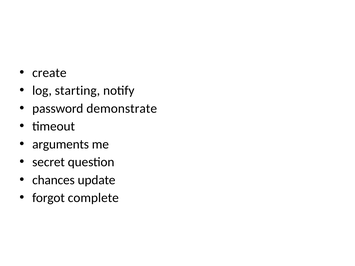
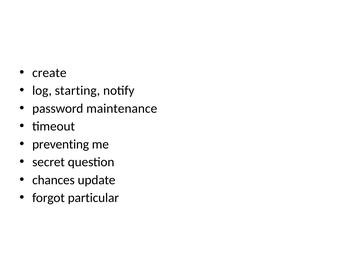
demonstrate: demonstrate -> maintenance (122, 109)
arguments: arguments -> preventing (61, 144)
complete: complete -> particular (93, 198)
